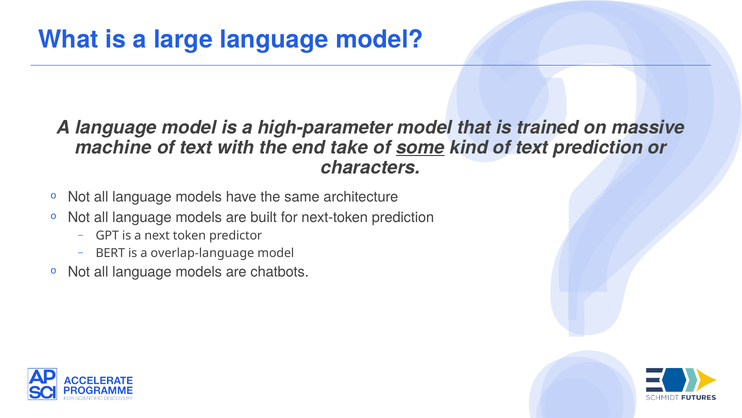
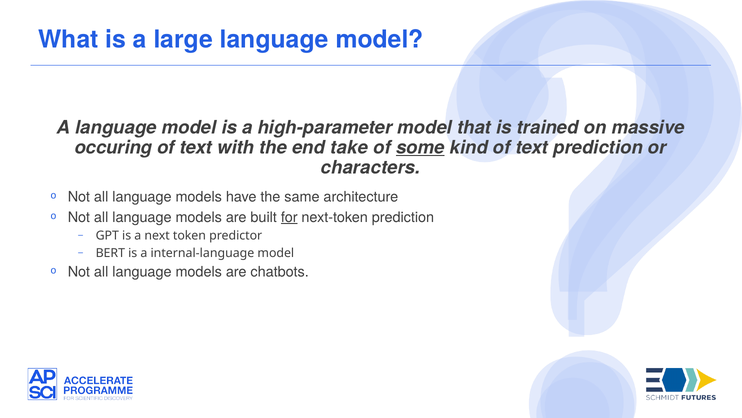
machine: machine -> occuring (113, 147)
for underline: none -> present (289, 217)
overlap-language: overlap-language -> internal-language (202, 253)
